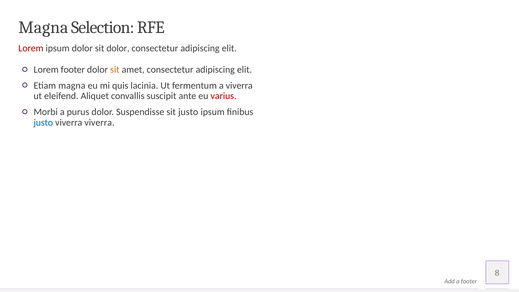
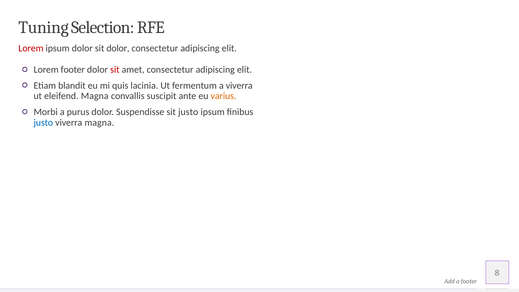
Magna: Magna -> Tuning (43, 27)
sit colour: orange -> red (115, 70)
Etiam magna: magna -> blandit (72, 85)
eleifend Aliquet: Aliquet -> Magna (95, 96)
varius colour: red -> orange (224, 96)
viverra viverra: viverra -> magna (99, 122)
